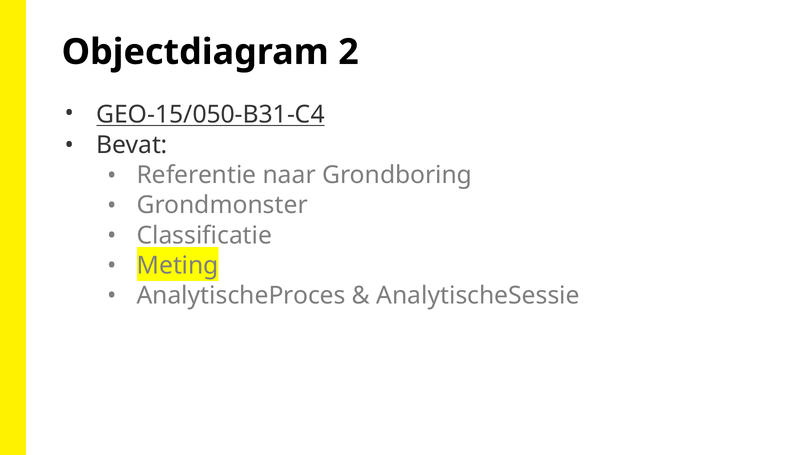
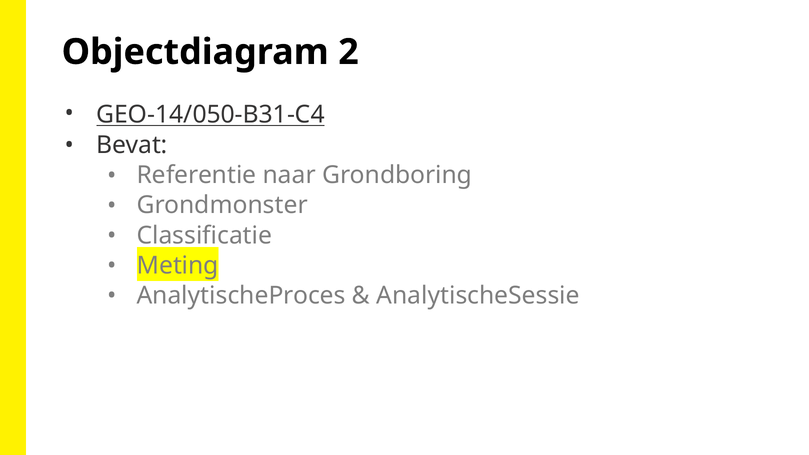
GEO-15/050-B31-C4: GEO-15/050-B31-C4 -> GEO-14/050-B31-C4 (211, 114)
